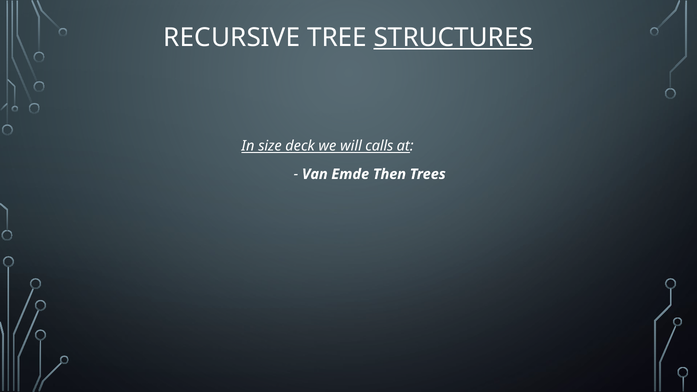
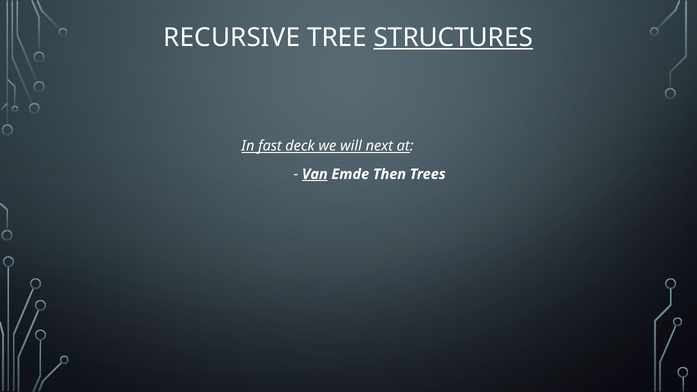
size: size -> fast (270, 146)
calls: calls -> next (379, 146)
Van underline: none -> present (315, 174)
